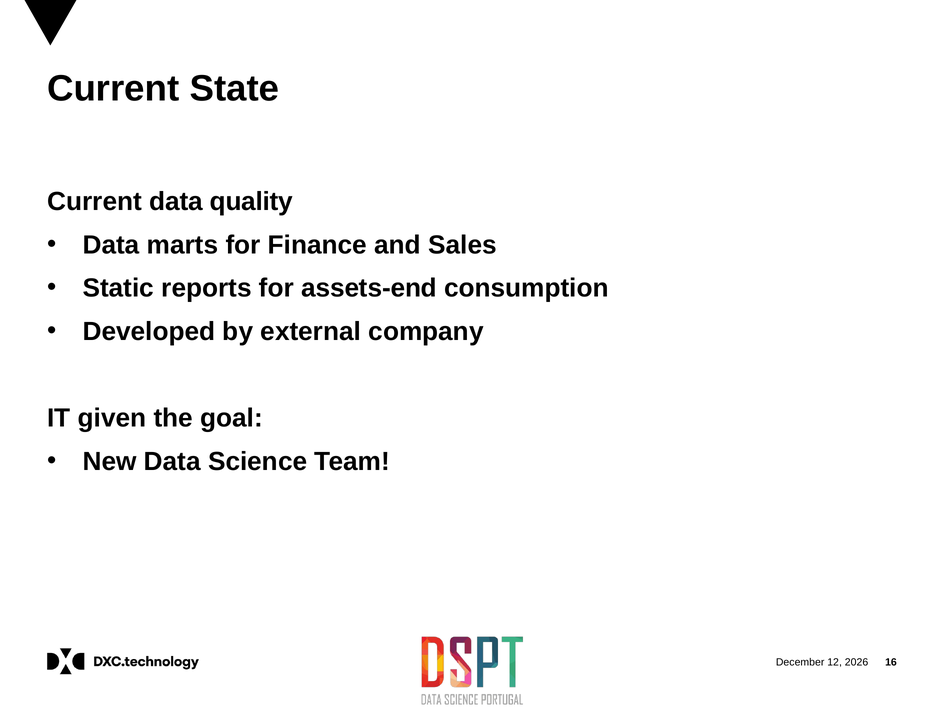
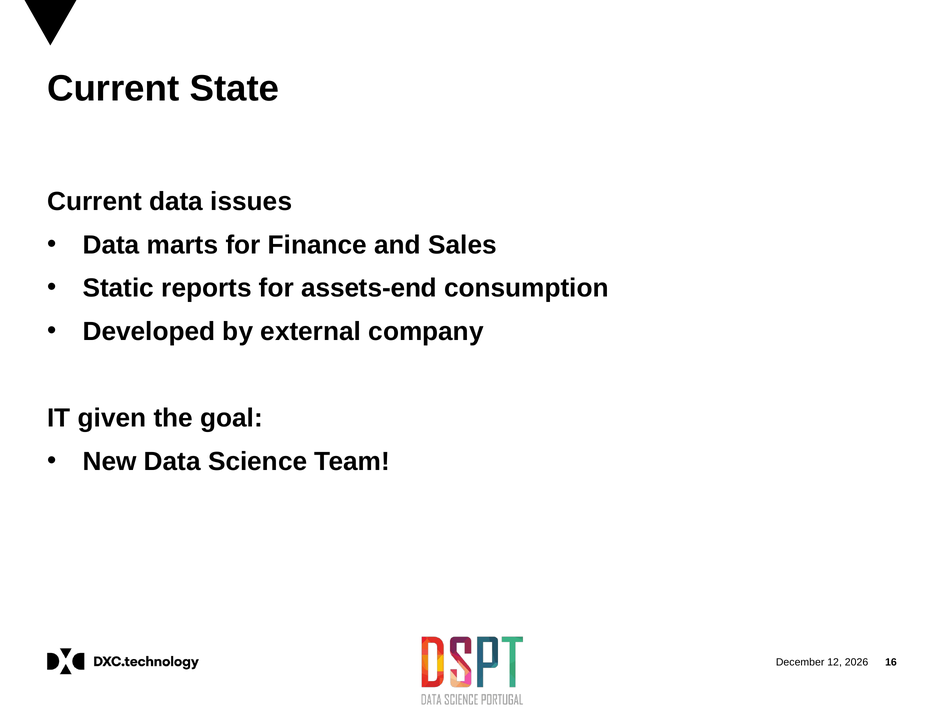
quality: quality -> issues (251, 202)
